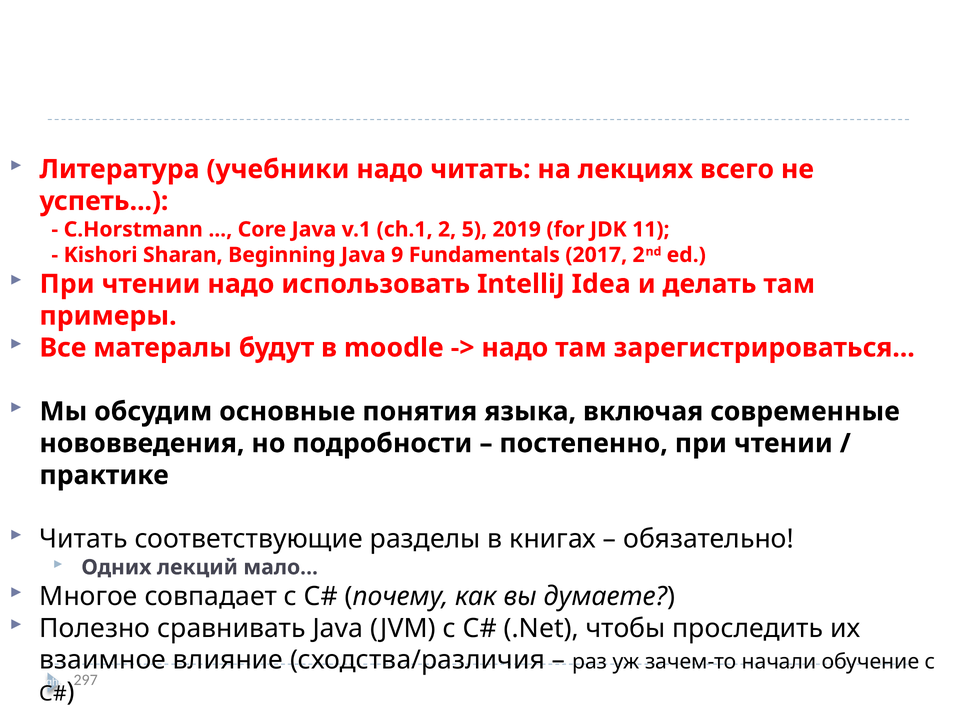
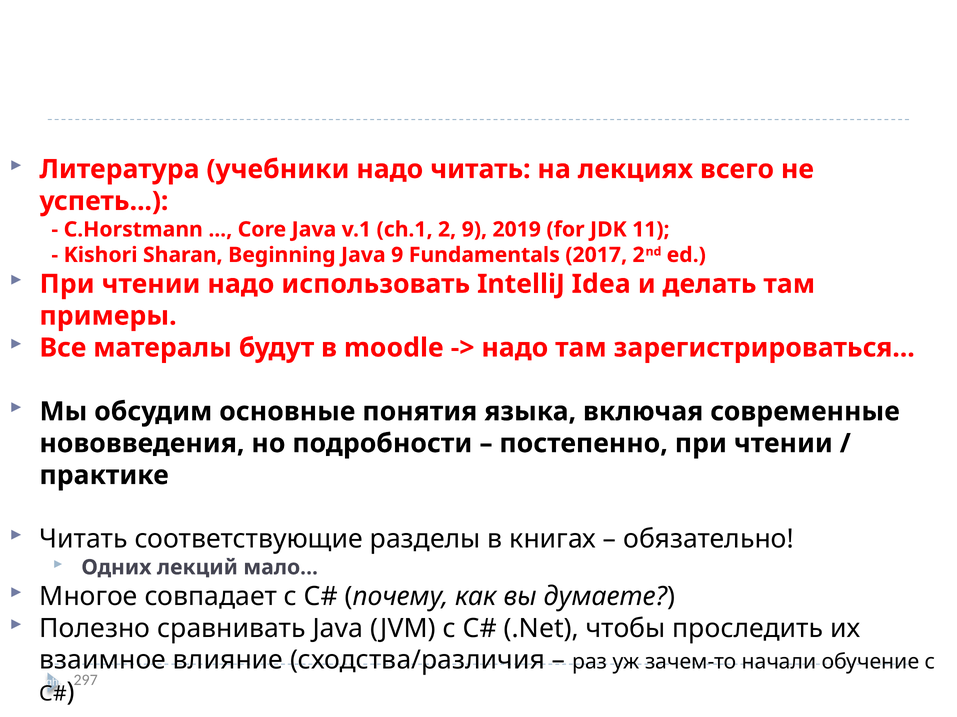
2 5: 5 -> 9 (474, 230)
